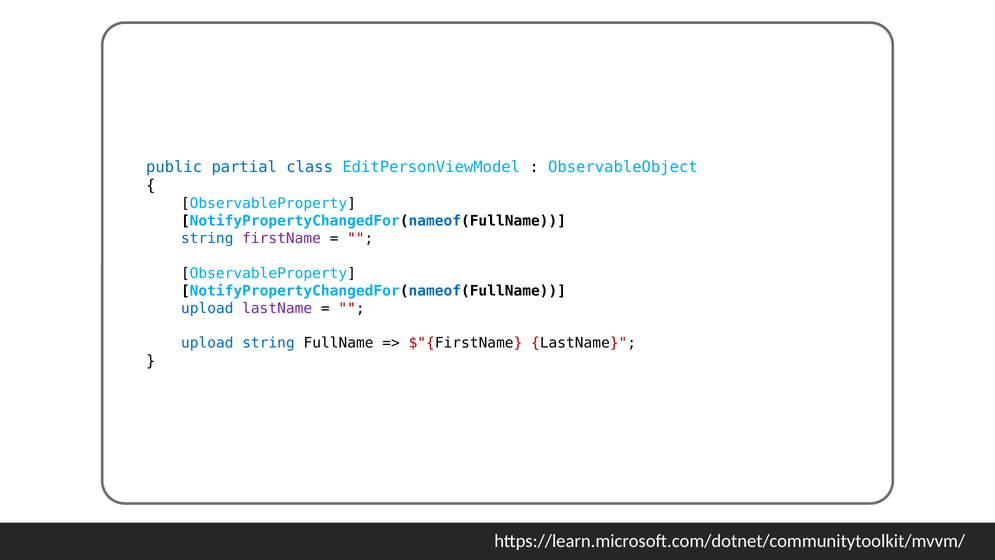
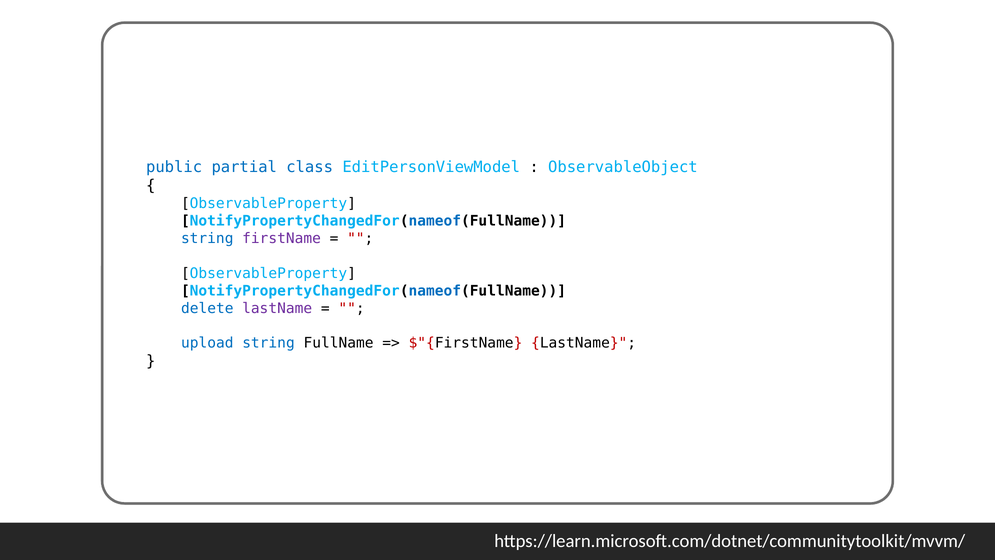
upload: upload -> delete (207, 308)
